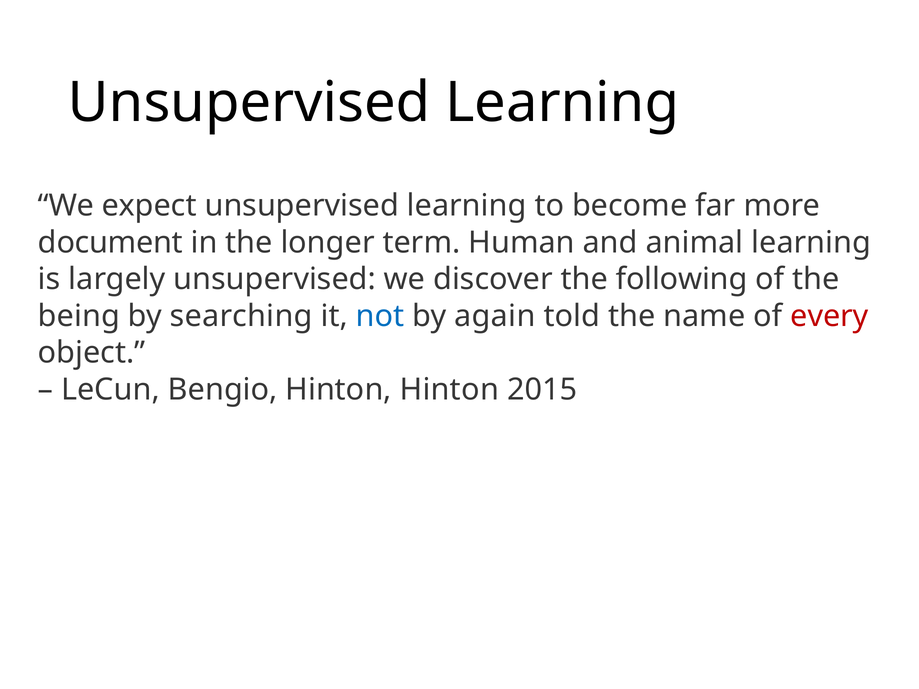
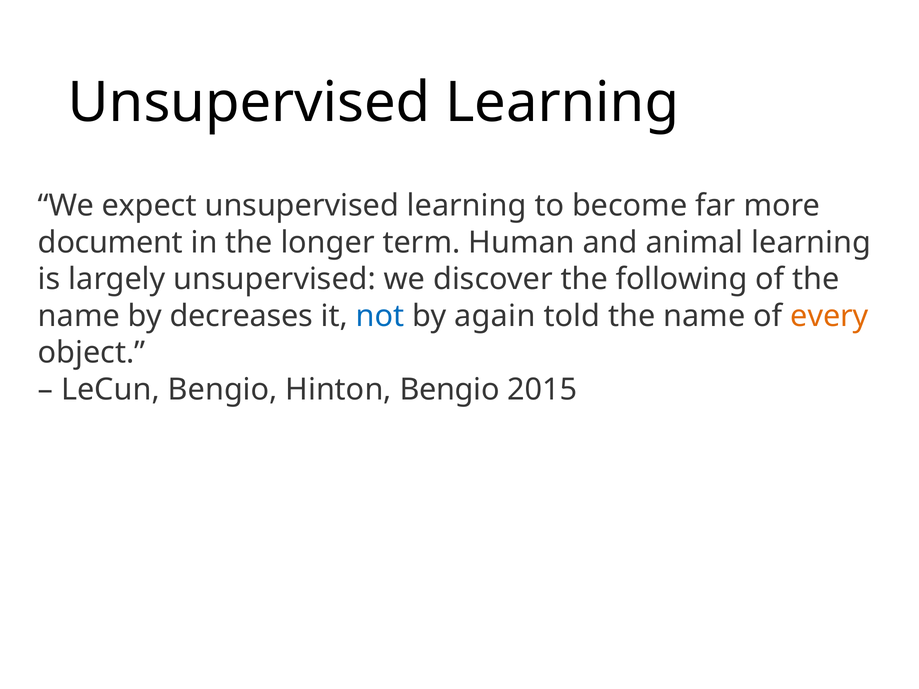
being: being -> name (79, 316)
searching: searching -> decreases (241, 316)
every colour: red -> orange (829, 316)
Hinton Hinton: Hinton -> Bengio (450, 390)
